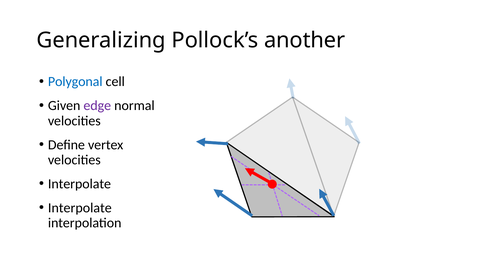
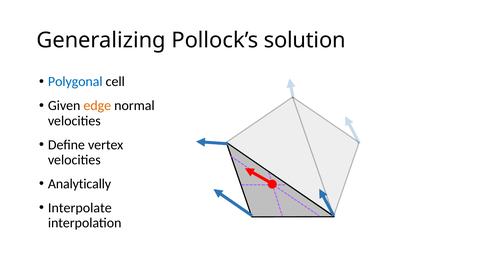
another: another -> solution (305, 40)
edge colour: purple -> orange (97, 106)
Interpolate: Interpolate -> Analytically (80, 184)
